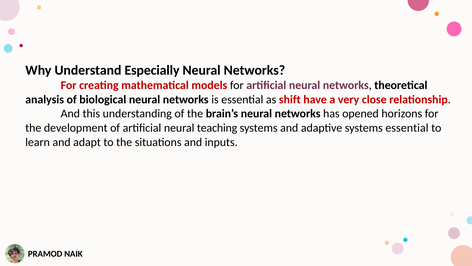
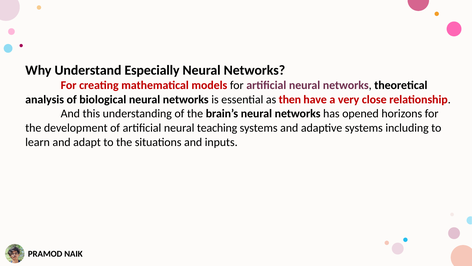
shift: shift -> then (290, 99)
systems essential: essential -> including (407, 128)
